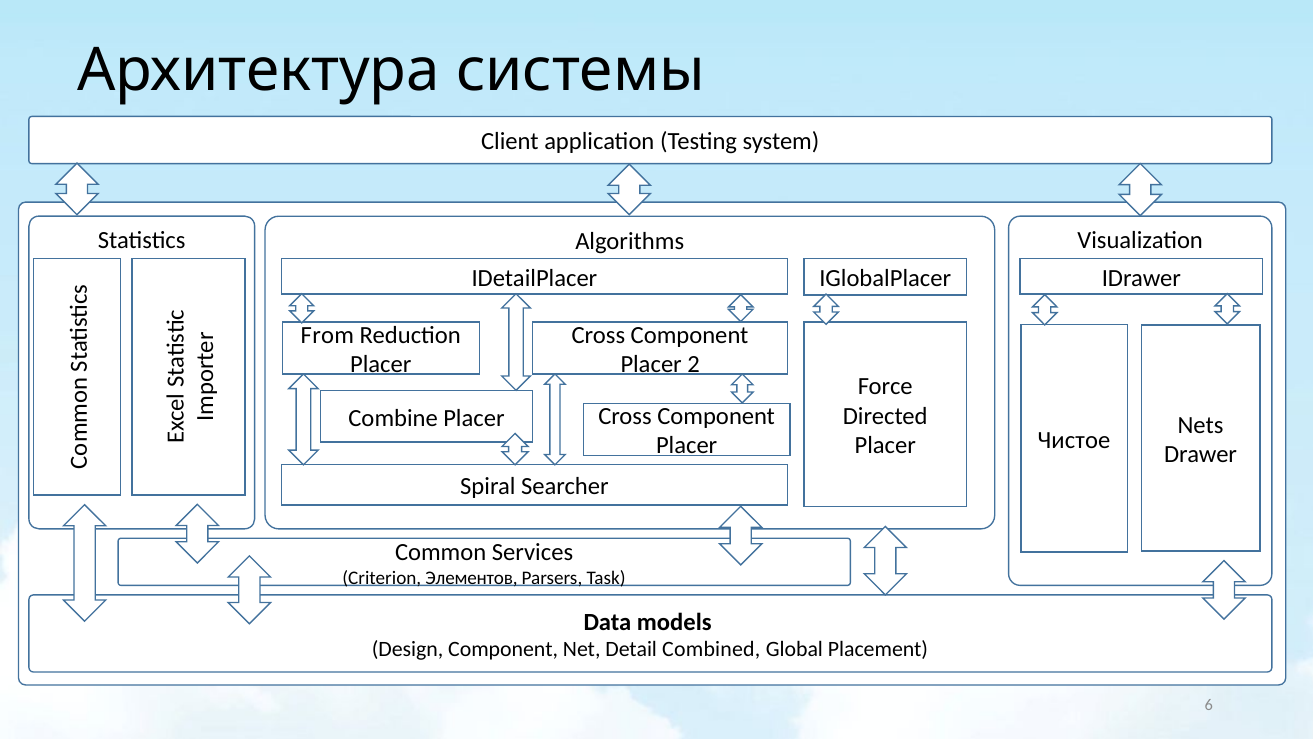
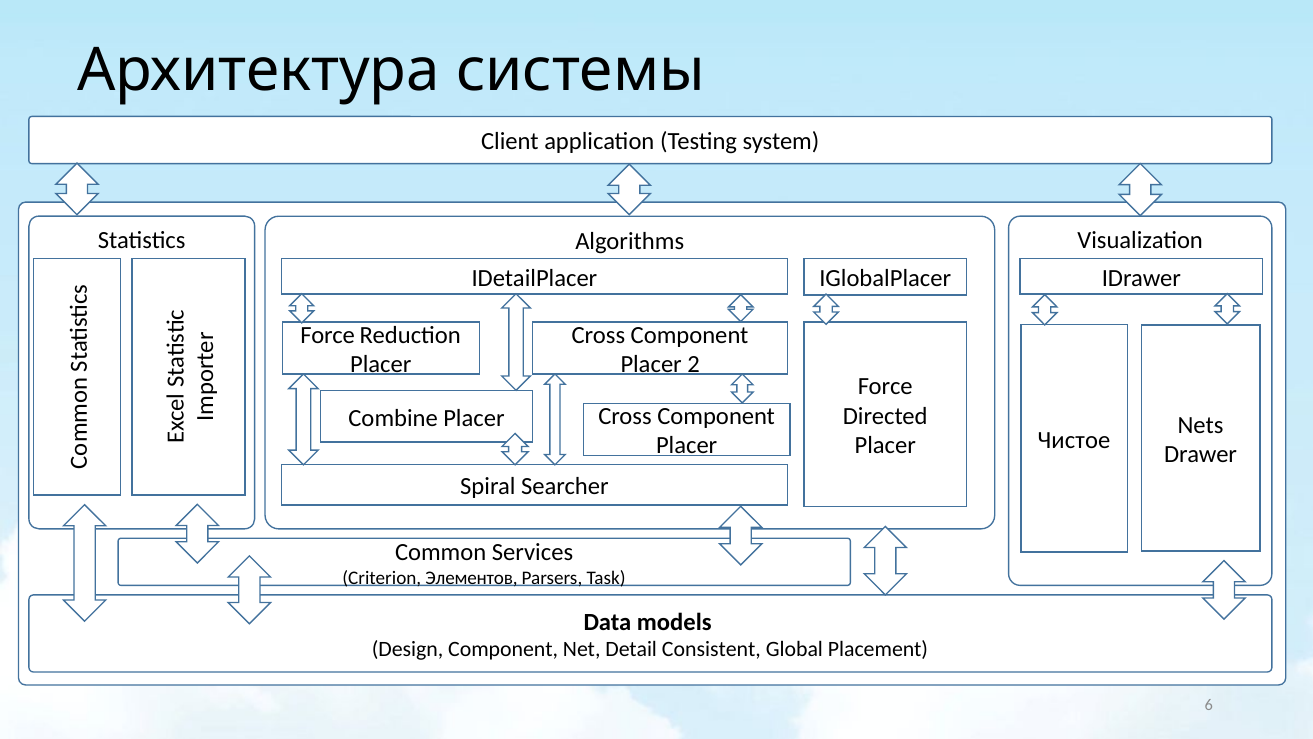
From: From -> Force (328, 335)
Combined: Combined -> Consistent (711, 649)
